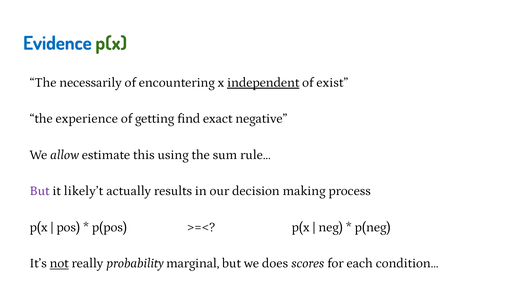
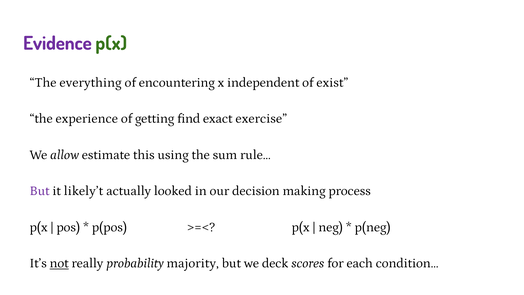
Evidence colour: blue -> purple (57, 43)
necessarily: necessarily -> everything (90, 82)
independent underline: present -> none (263, 82)
negative: negative -> exercise (261, 119)
results: results -> looked (173, 191)
marginal: marginal -> majority (193, 263)
does: does -> deck (275, 263)
